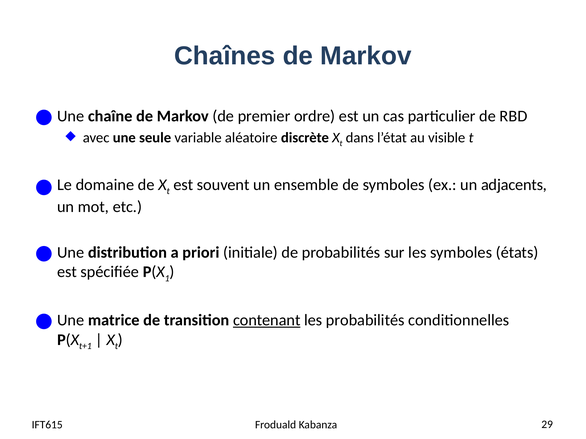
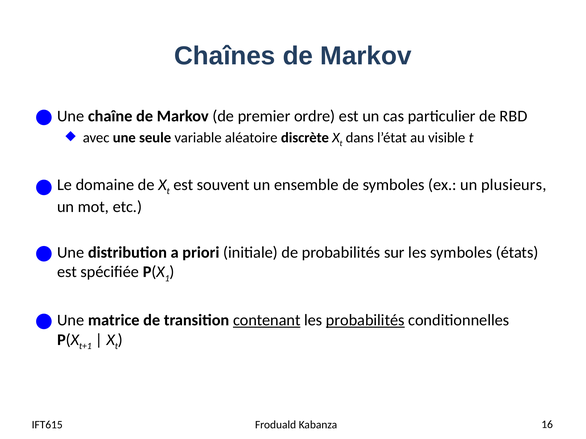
adjacents: adjacents -> plusieurs (514, 185)
probabilités underline: none -> present (365, 321)
29: 29 -> 16 (547, 425)
